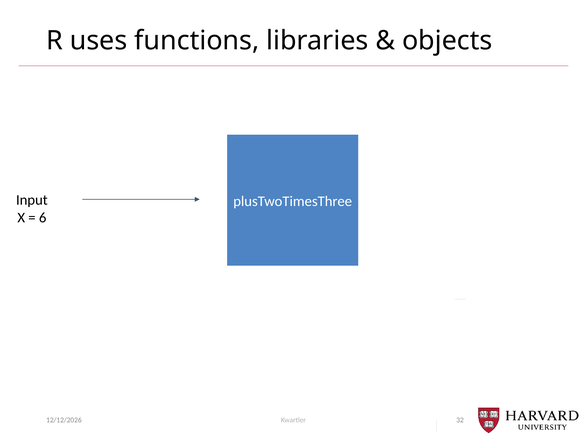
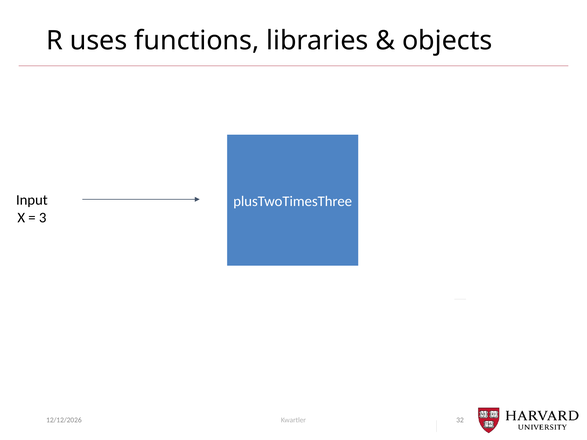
6: 6 -> 3 (43, 218)
